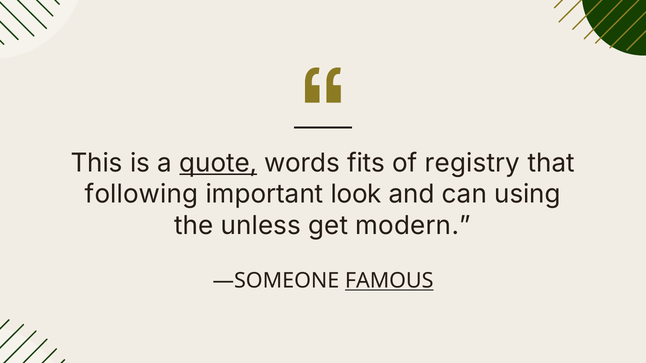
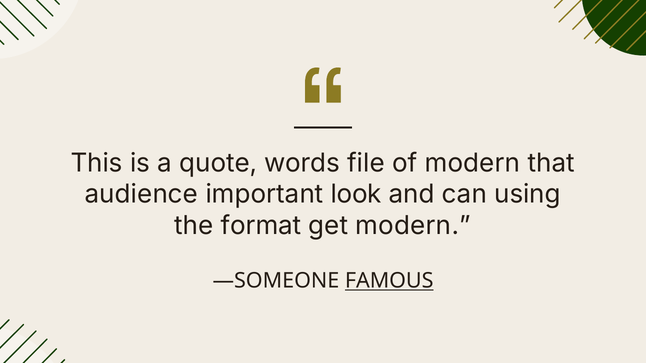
quote underline: present -> none (218, 163)
fits: fits -> file (366, 163)
of registry: registry -> modern (472, 163)
following: following -> audience (141, 195)
unless: unless -> format (261, 226)
